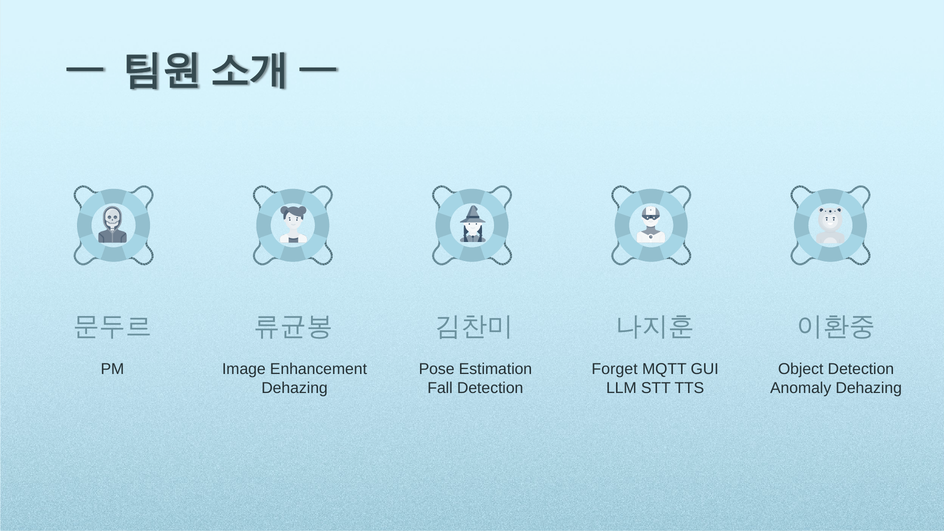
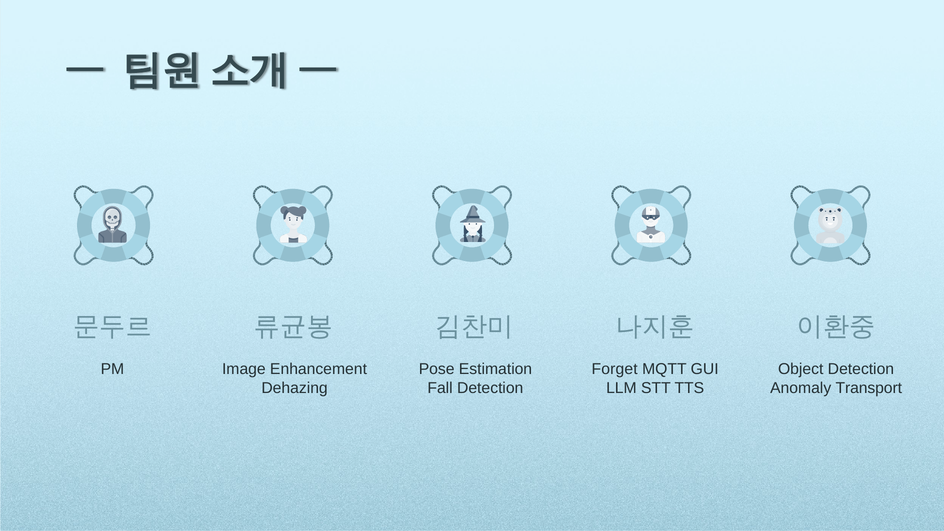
Anomaly Dehazing: Dehazing -> Transport (869, 388)
